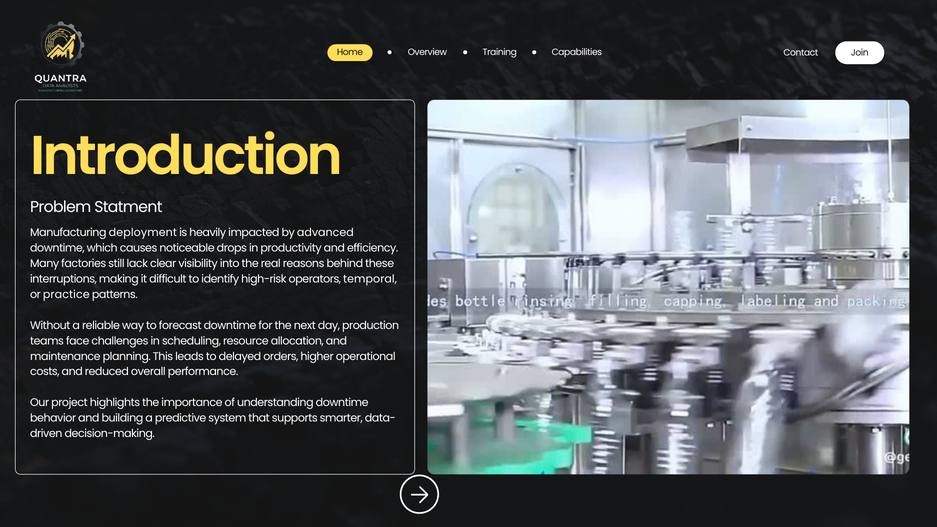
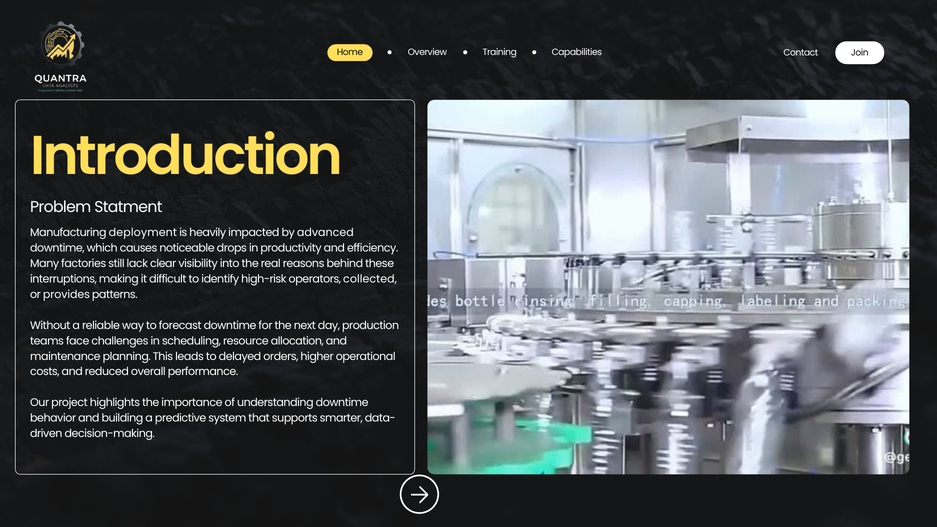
temporal: temporal -> collected (370, 279)
practice: practice -> provides (66, 294)
